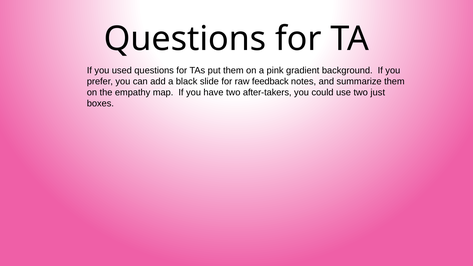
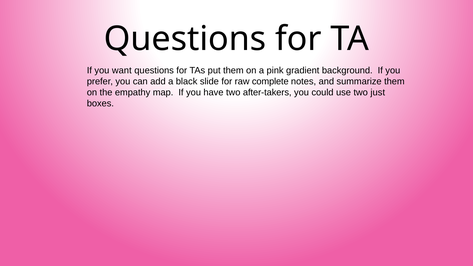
used: used -> want (122, 70)
feedback: feedback -> complete (270, 81)
